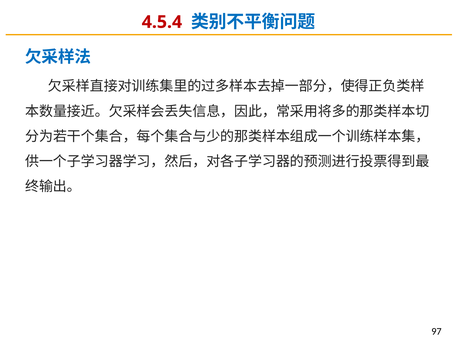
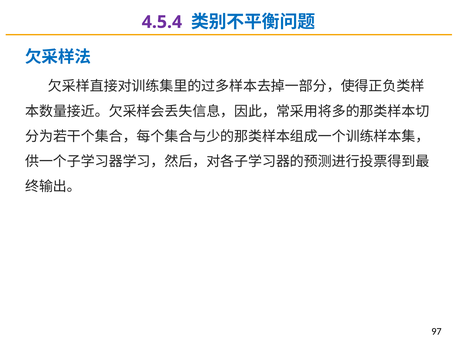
4.5.4 colour: red -> purple (162, 22)
